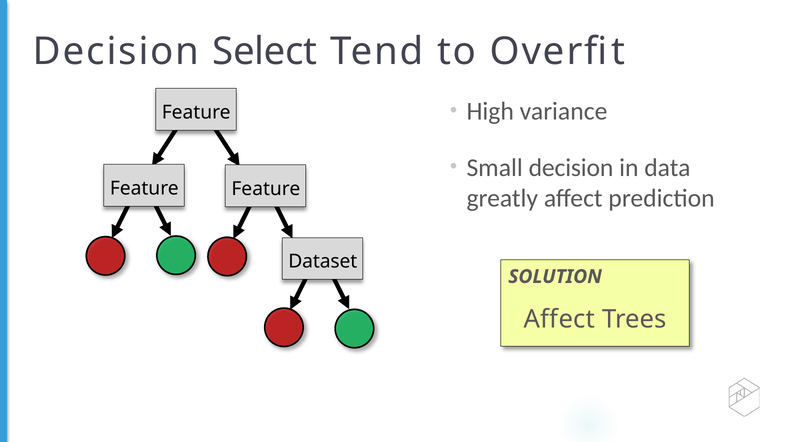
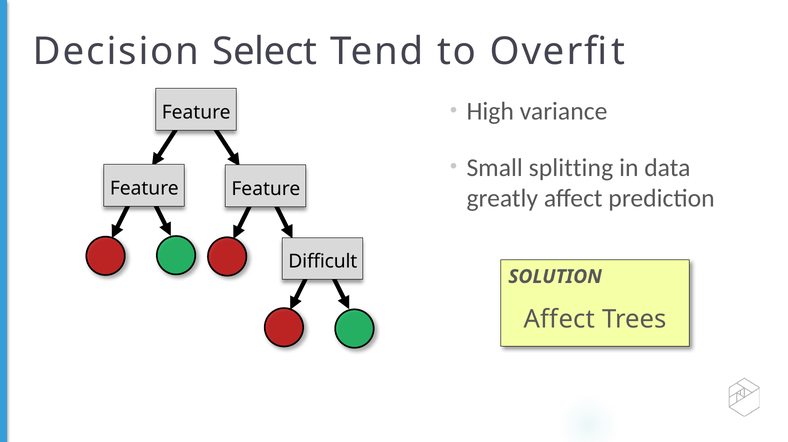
Small decision: decision -> splitting (571, 168)
Dataset: Dataset -> Difficult (323, 262)
